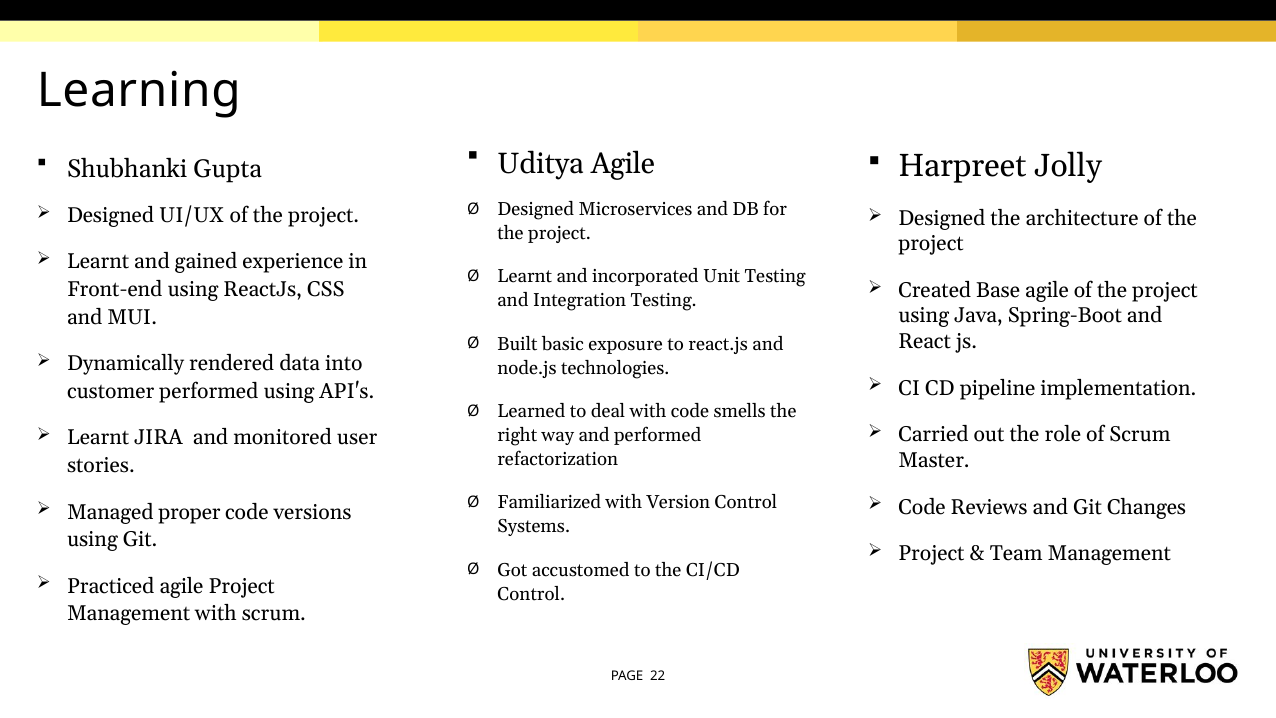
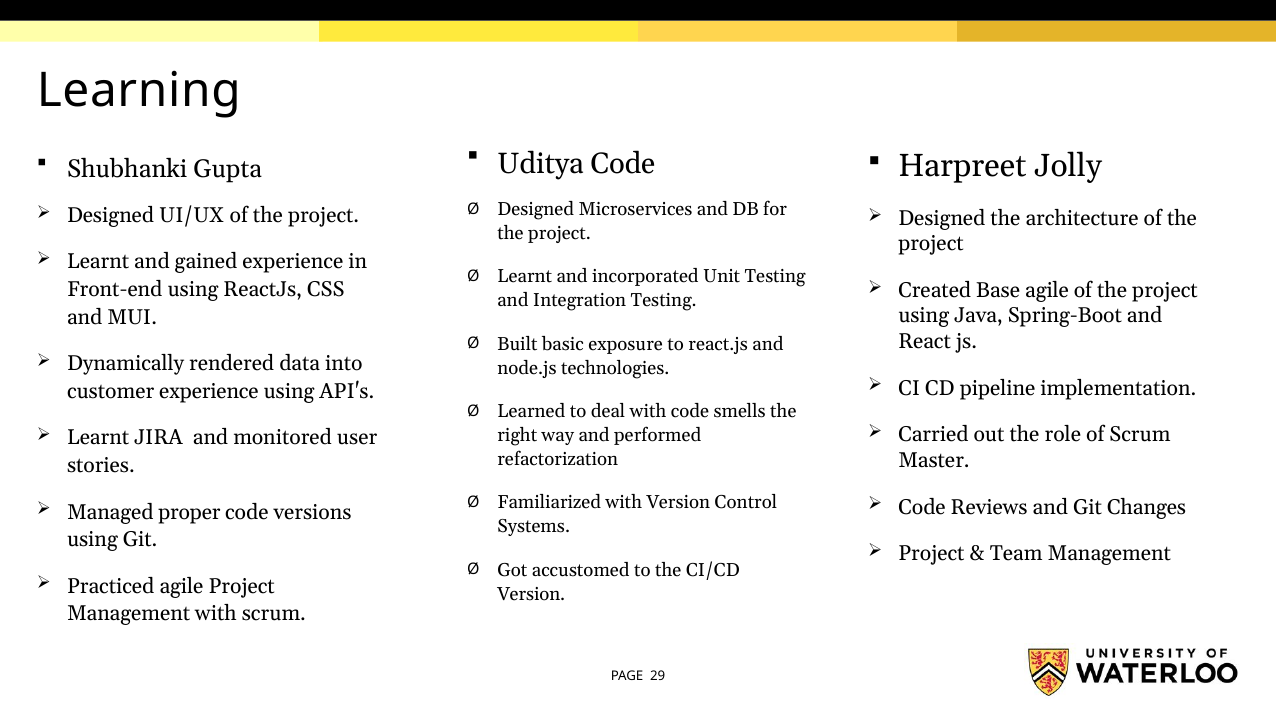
Uditya Agile: Agile -> Code (623, 164)
customer performed: performed -> experience (209, 391)
Control: Control -> Version (531, 594)
22: 22 -> 29 (658, 676)
